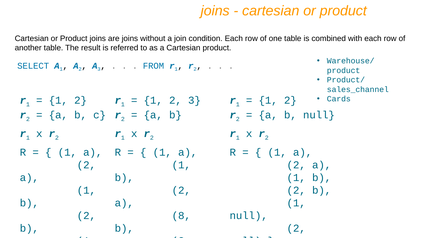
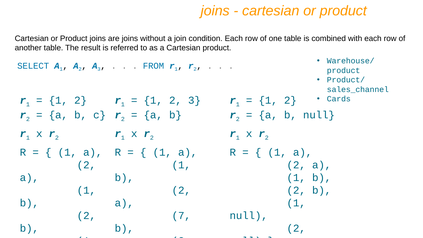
8: 8 -> 7 (181, 216)
